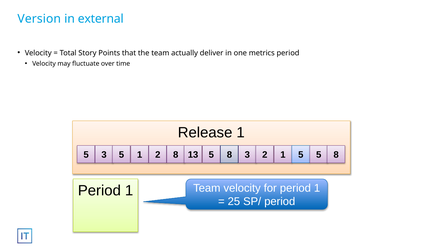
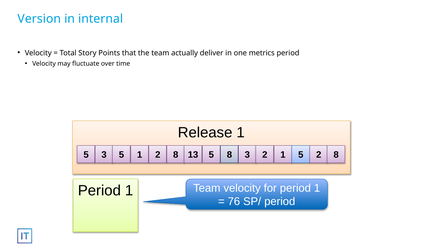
external: external -> internal (101, 19)
5 5: 5 -> 2 (319, 155)
25: 25 -> 76 (234, 202)
